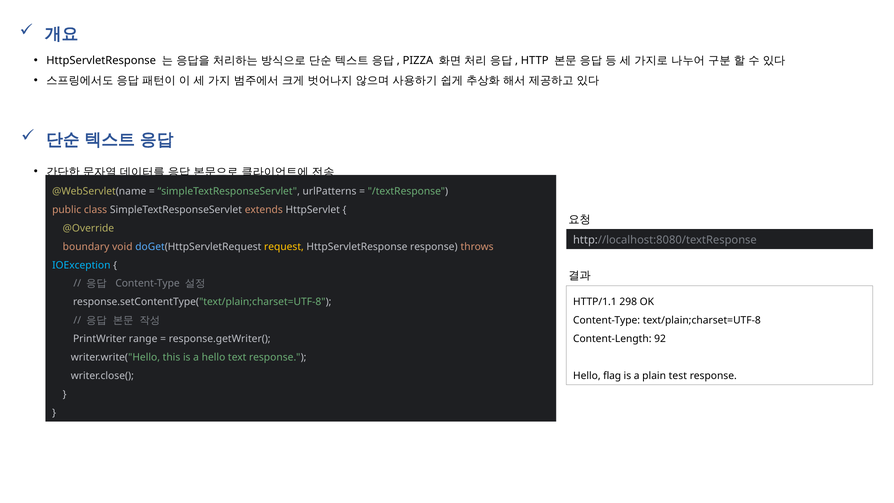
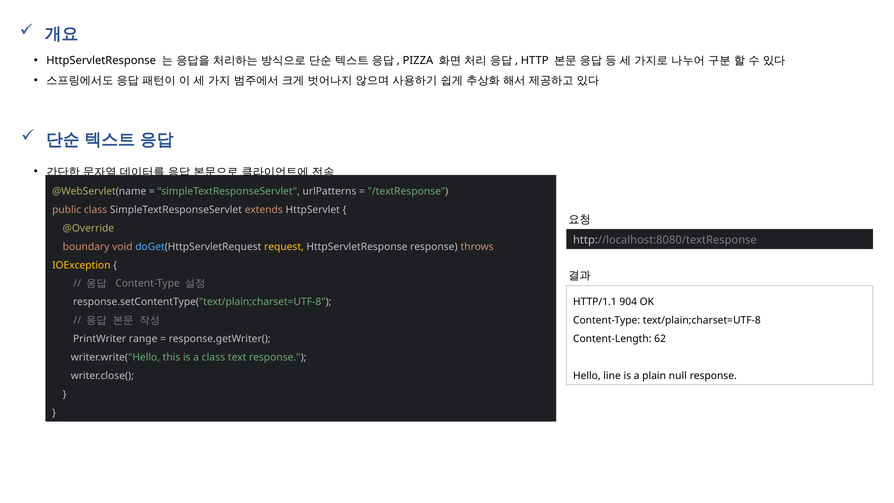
IOException colour: light blue -> yellow (81, 265)
298: 298 -> 904 (628, 302)
92: 92 -> 62 (660, 339)
a hello: hello -> class (213, 357)
flag: flag -> line (612, 376)
test: test -> null (678, 376)
